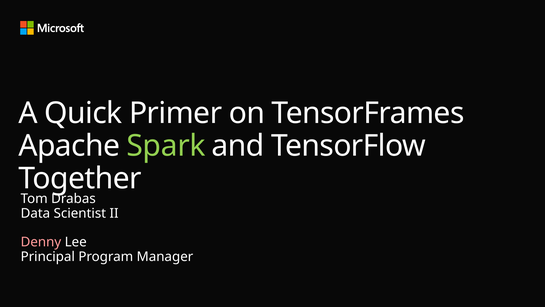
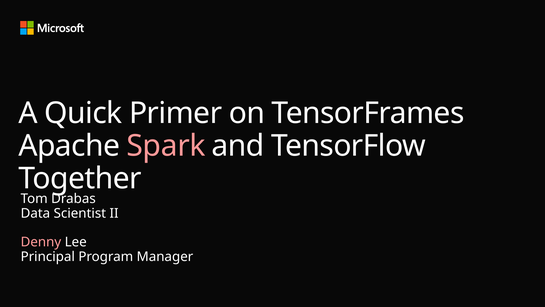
Spark colour: light green -> pink (166, 146)
